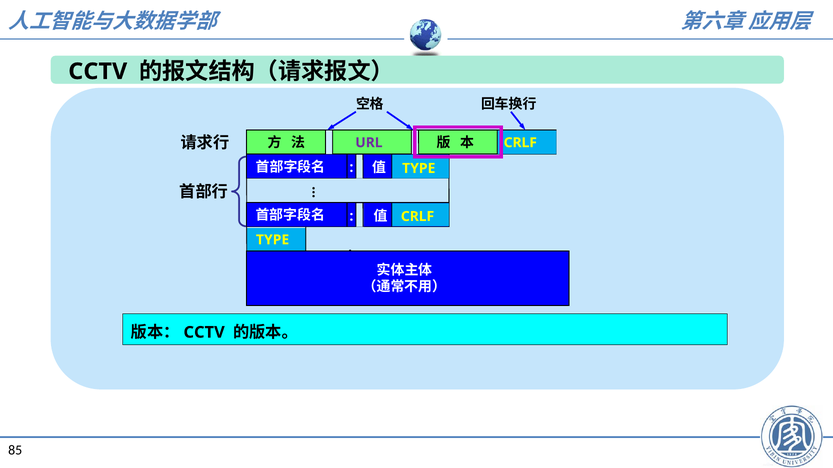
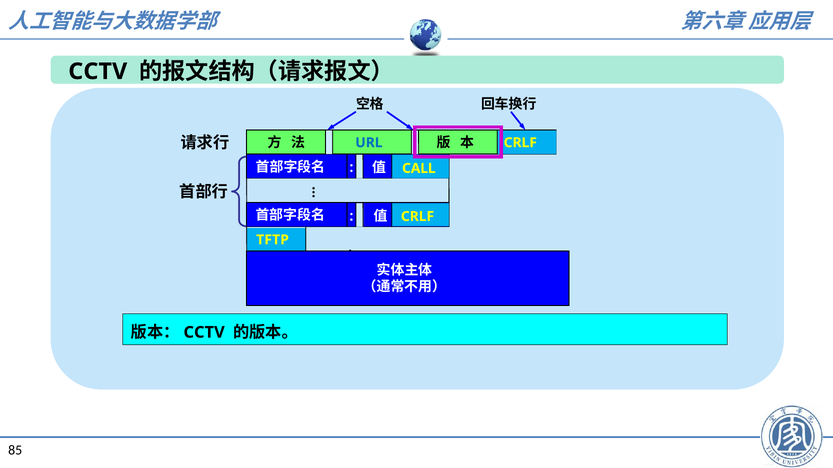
URL colour: purple -> blue (369, 143)
TYPE: TYPE -> CALL (419, 169)
TYPE: TYPE -> TFTP (273, 240)
